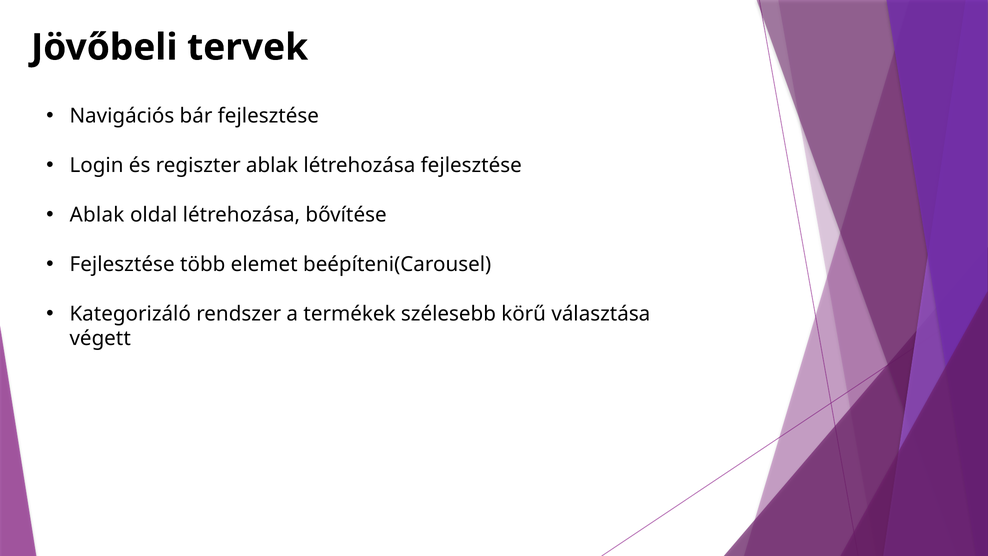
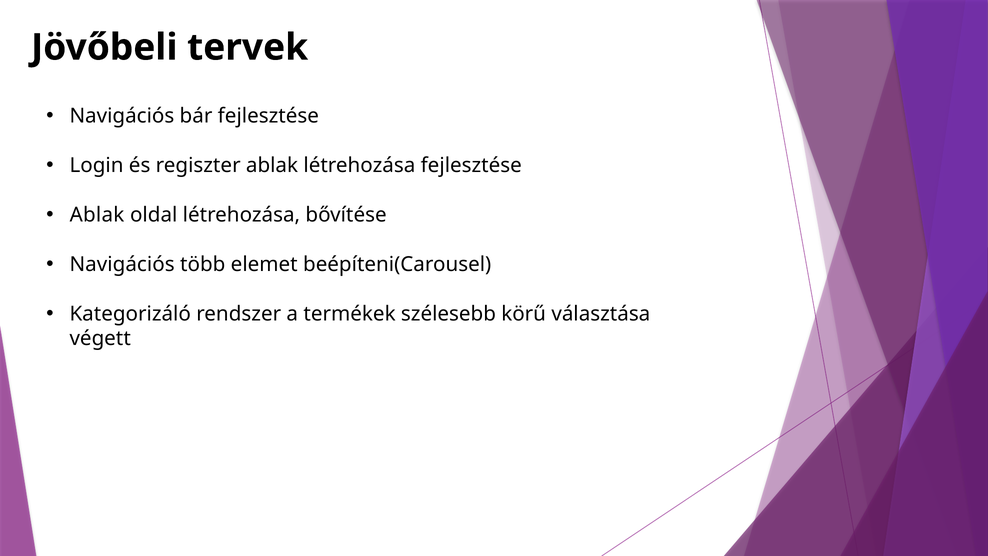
Fejlesztése: Fejlesztése -> Navigációs (122, 264)
